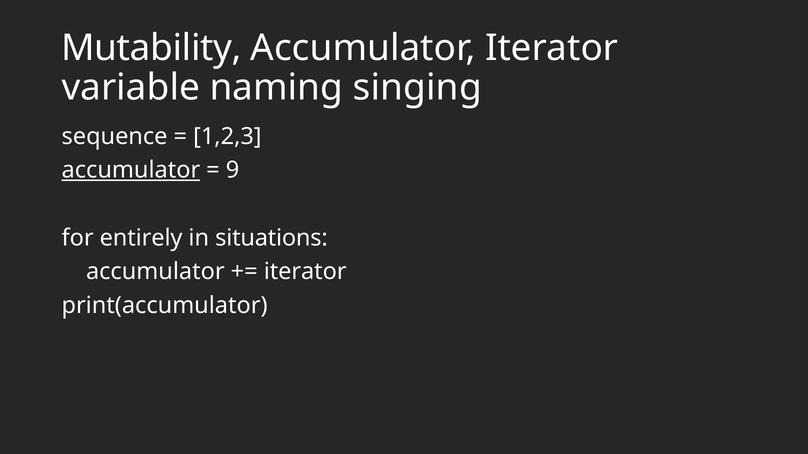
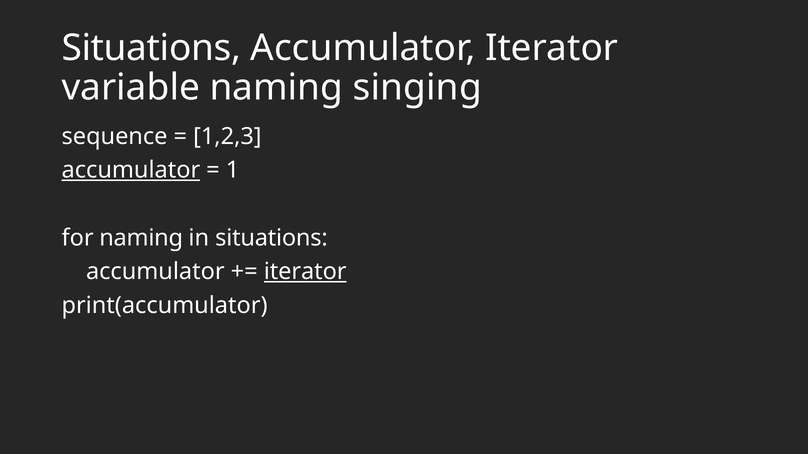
Mutability: Mutability -> Situations (151, 48)
9: 9 -> 1 (233, 170)
for entirely: entirely -> naming (141, 238)
iterator underline: none -> present (305, 272)
